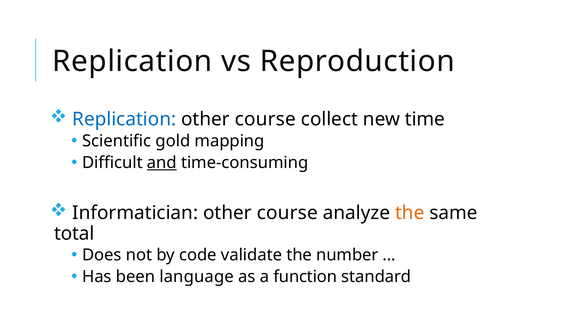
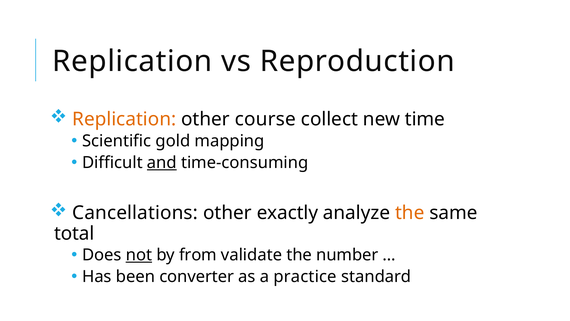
Replication colour: blue -> orange (124, 119)
Informatician: Informatician -> Cancellations (135, 213)
course: course -> exactly (287, 213)
not underline: none -> present (139, 255)
code: code -> from (198, 255)
language: language -> converter (197, 276)
function: function -> practice (305, 276)
